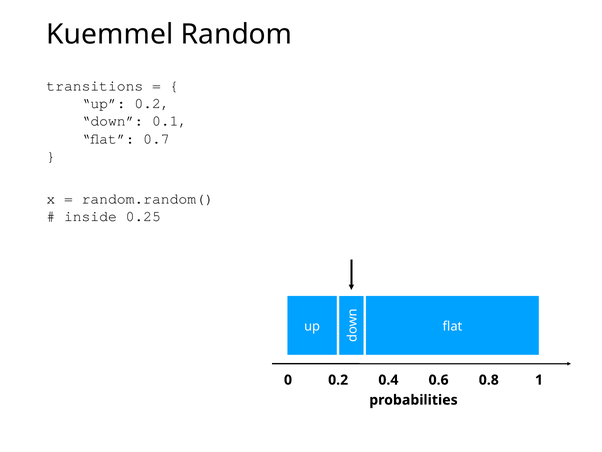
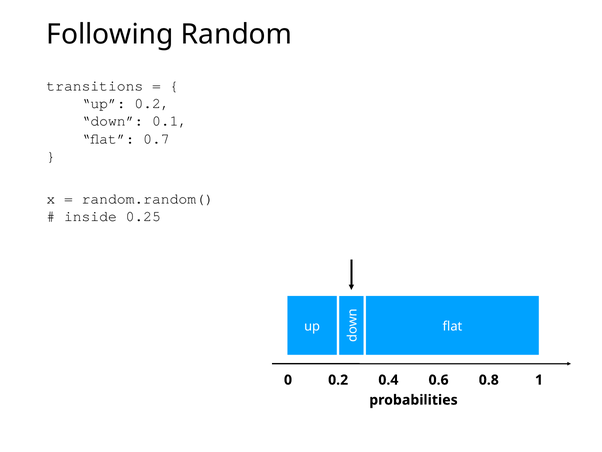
Kuemmel: Kuemmel -> Following (110, 35)
